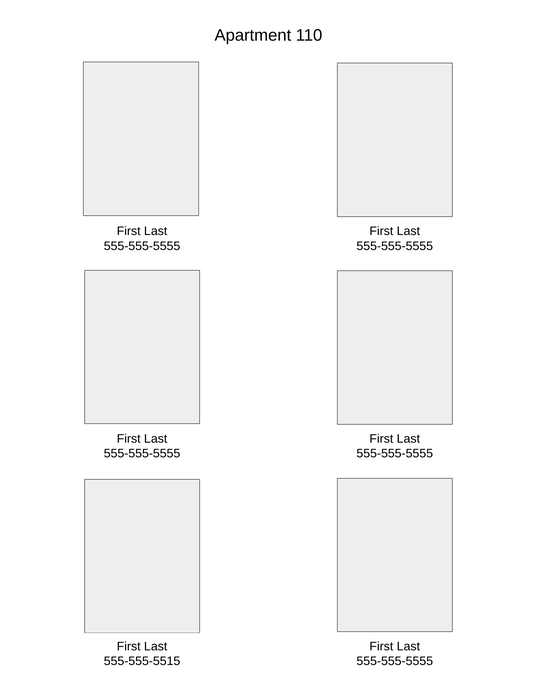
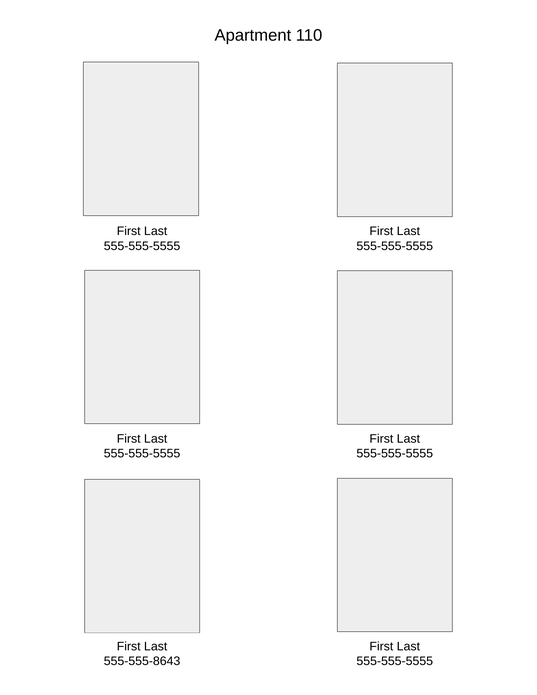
555-555-5515: 555-555-5515 -> 555-555-8643 (142, 661)
